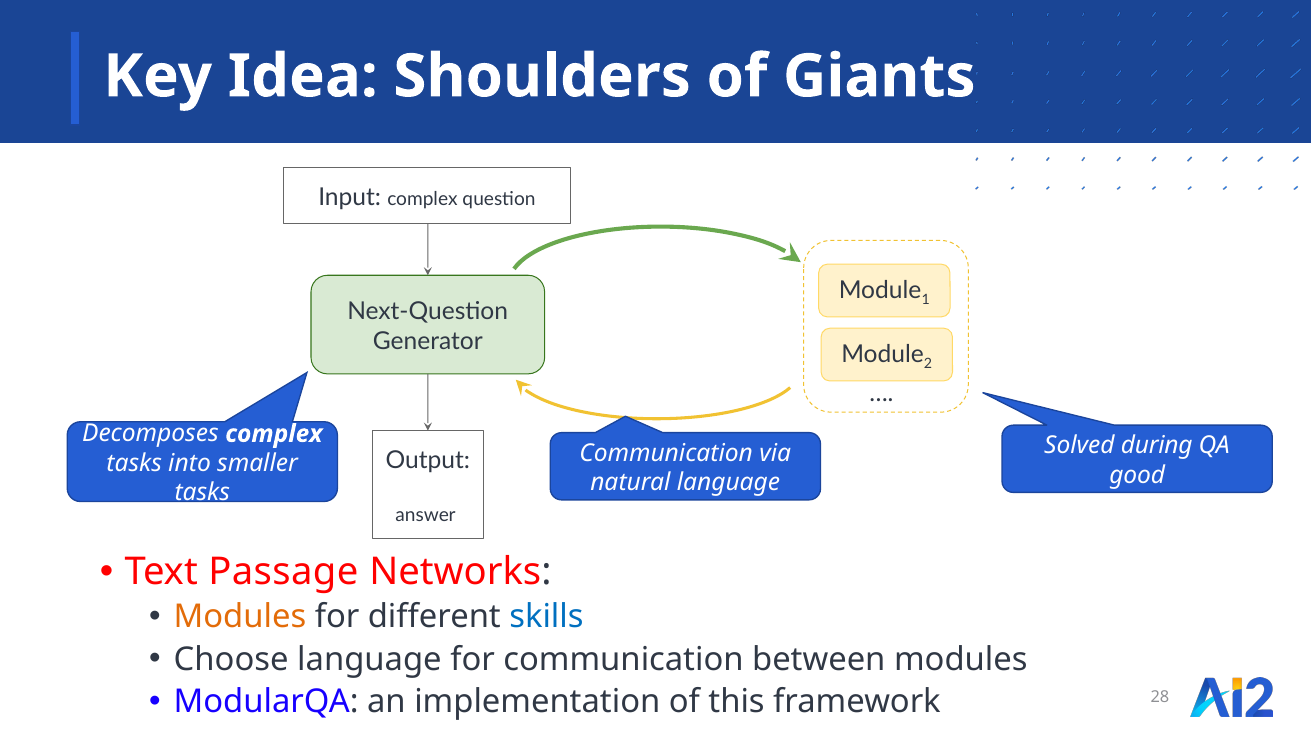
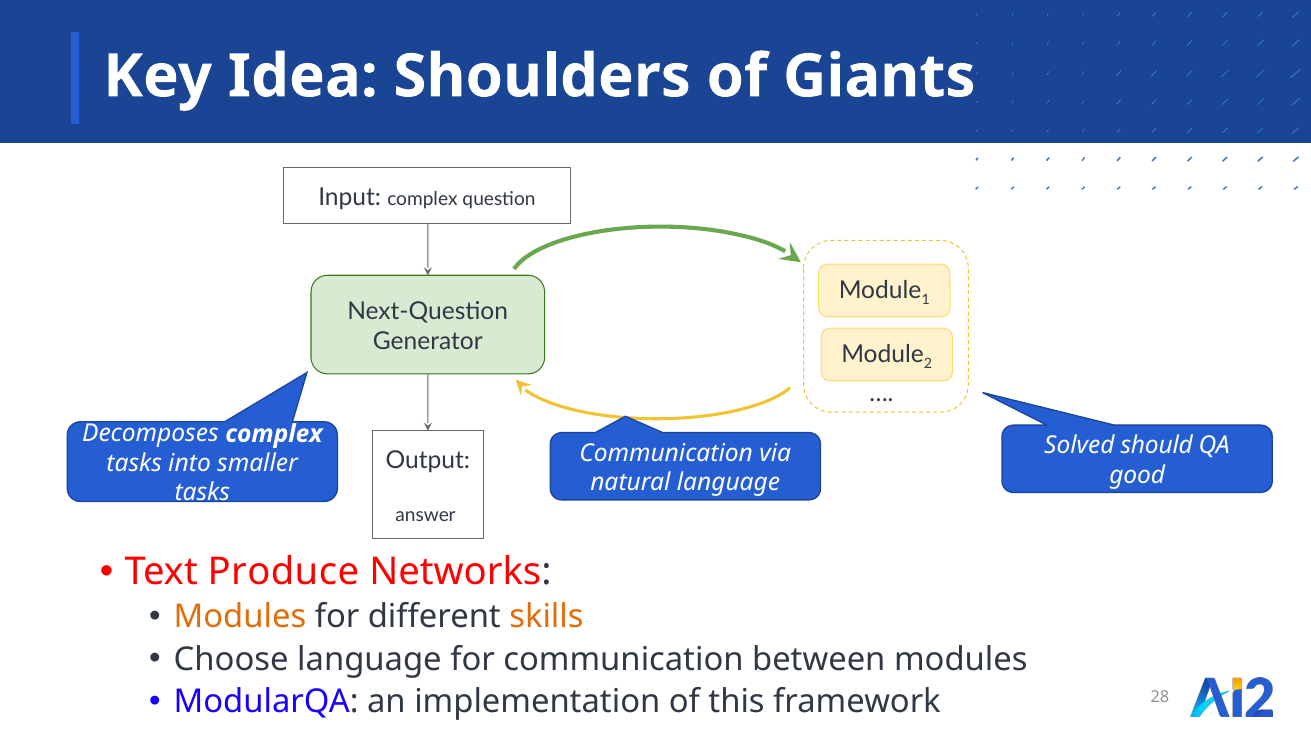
during: during -> should (1157, 445)
Passage: Passage -> Produce (283, 571)
skills colour: blue -> orange (546, 617)
